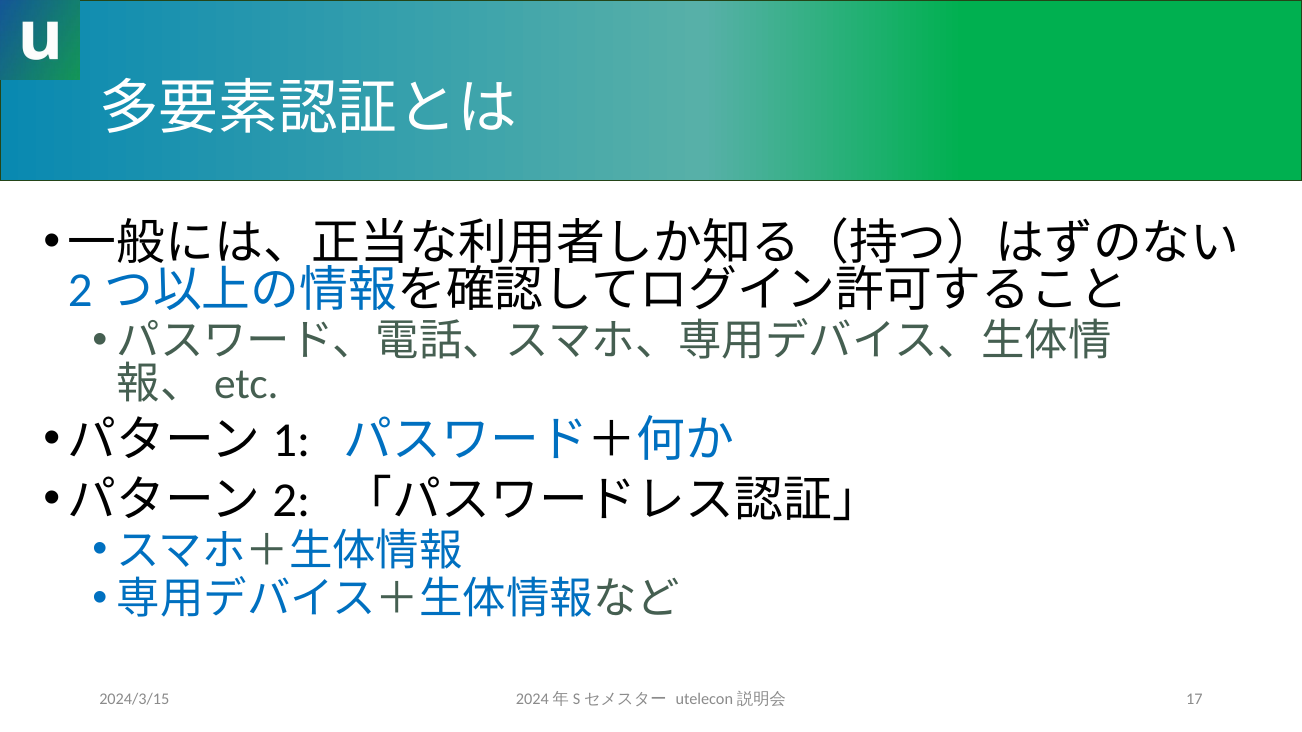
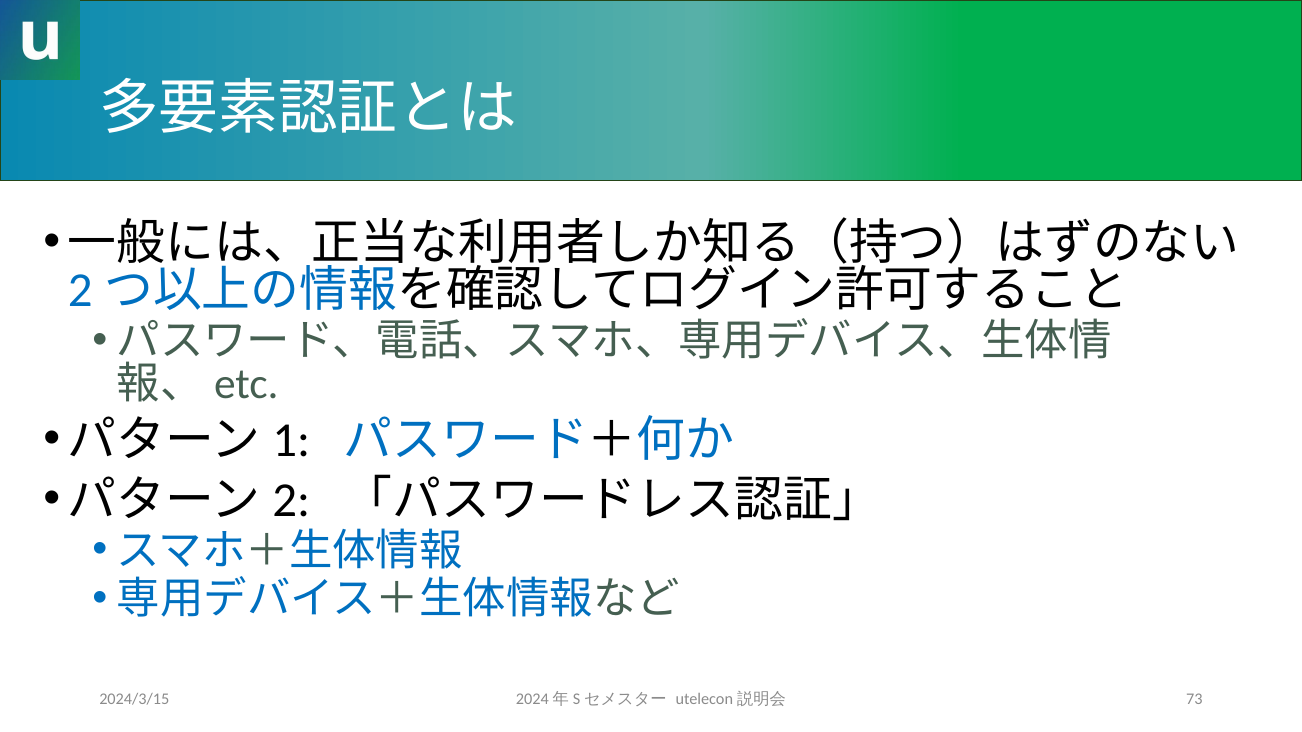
17: 17 -> 73 (1194, 699)
